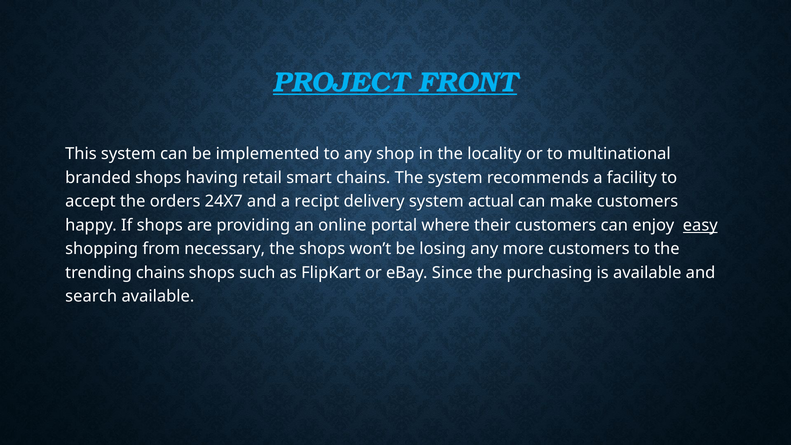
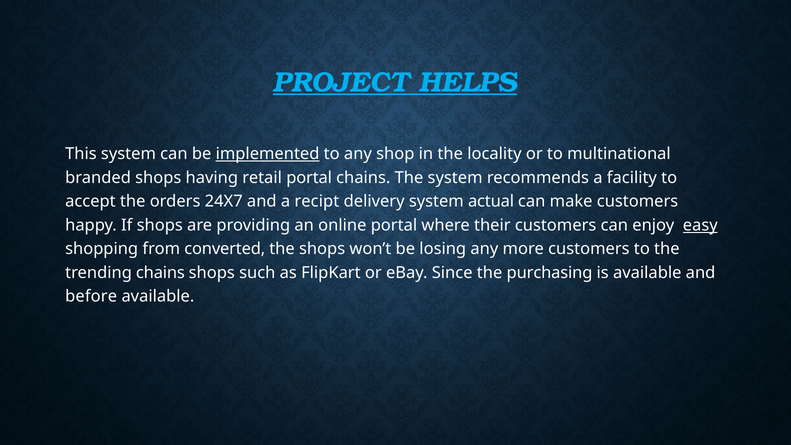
FRONT: FRONT -> HELPS (468, 82)
implemented underline: none -> present (268, 154)
retail smart: smart -> portal (309, 178)
necessary: necessary -> converted (225, 249)
search: search -> before (91, 296)
